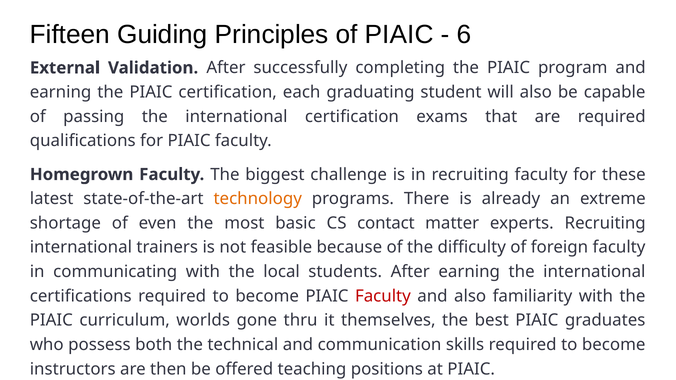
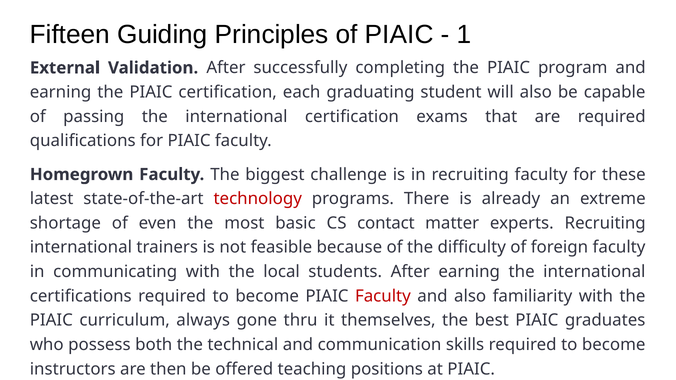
6: 6 -> 1 (464, 35)
technology colour: orange -> red (258, 199)
worlds: worlds -> always (203, 321)
